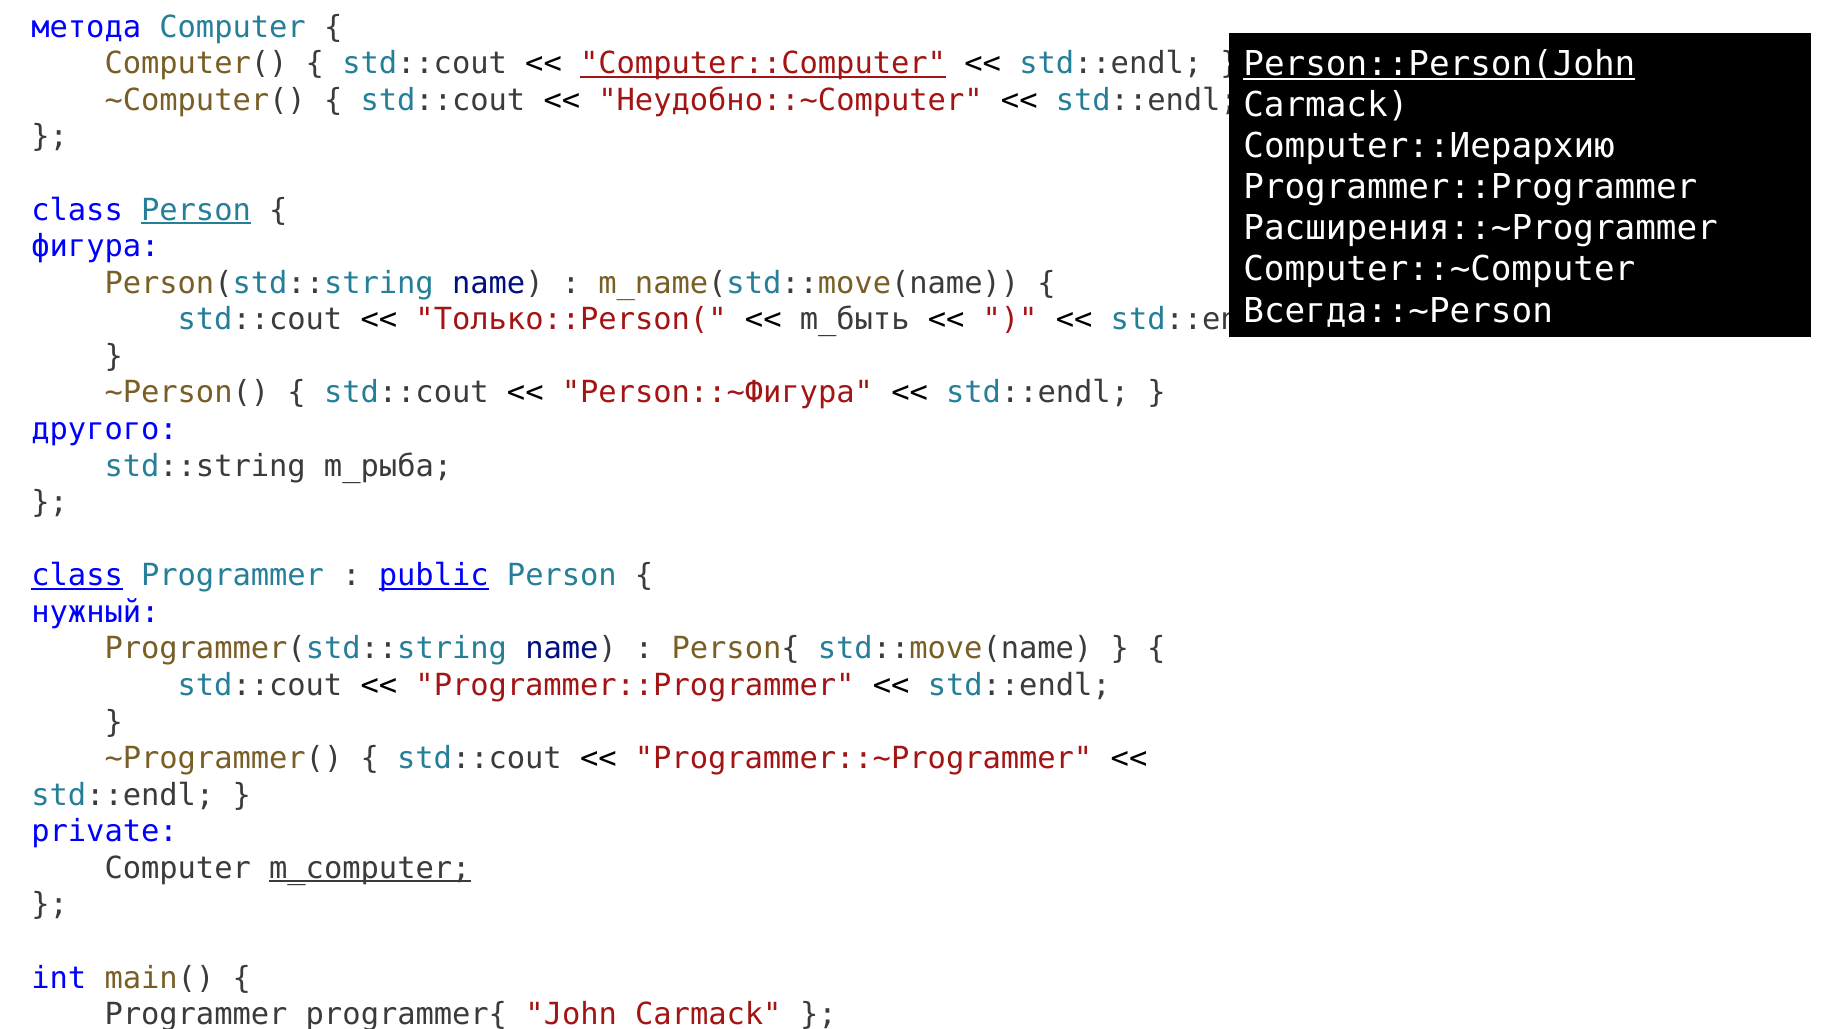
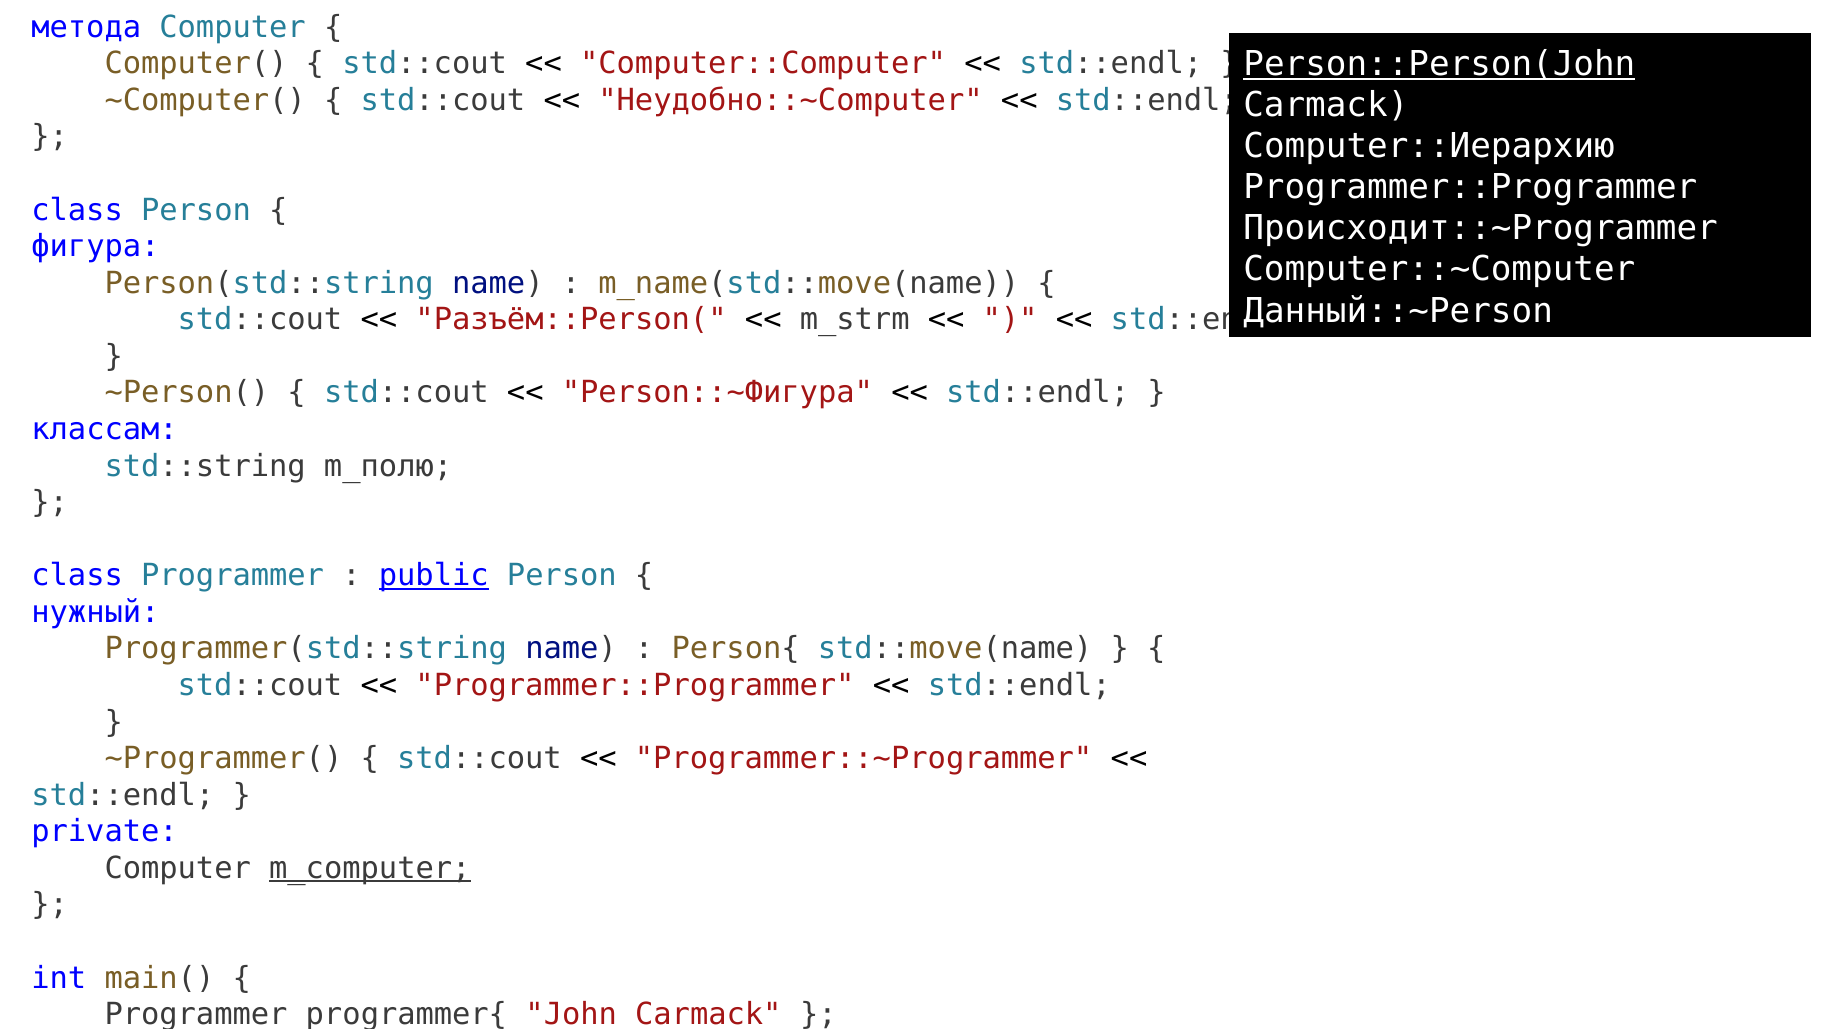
Computer::Computer underline: present -> none (763, 64)
Person underline: present -> none (196, 210)
Расширения::~Programmer: Расширения::~Programmer -> Происходит::~Programmer (1481, 228)
Всегда::~Person: Всегда::~Person -> Данный::~Person (1398, 311)
Только::Person(: Только::Person( -> Разъём::Person( (571, 320)
m_быть: m_быть -> m_strm (855, 320)
другого: другого -> классам (105, 429)
m_рыба: m_рыба -> m_полю (388, 466)
class underline: present -> none (77, 576)
